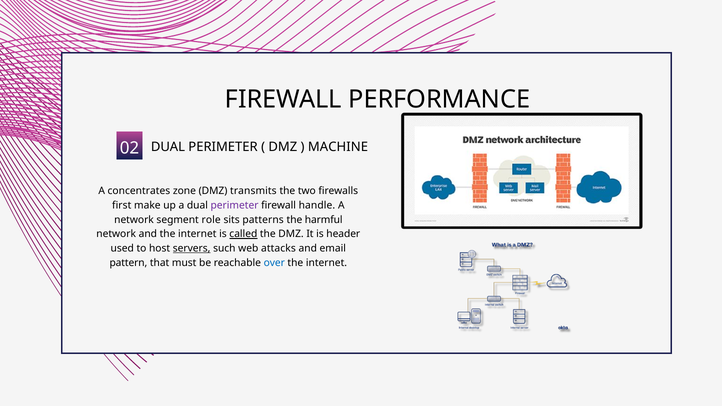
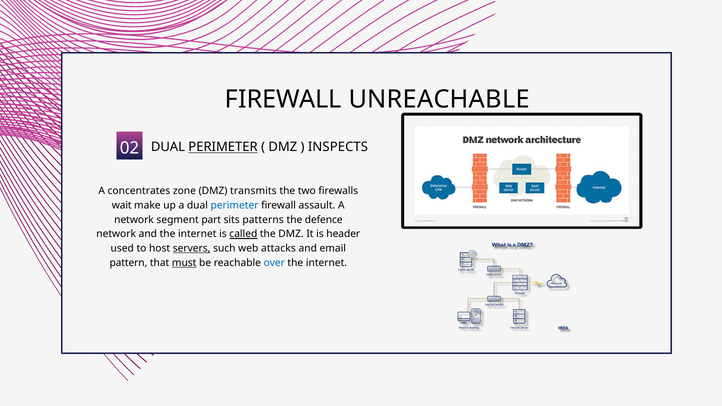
PERFORMANCE: PERFORMANCE -> UNREACHABLE (439, 100)
PERIMETER underline: none -> present (223, 147)
MACHINE: MACHINE -> INSPECTS (338, 147)
first: first -> wait (122, 205)
perimeter colour: purple -> blue (235, 205)
handle: handle -> assault (317, 205)
role: role -> part (211, 220)
harmful: harmful -> defence (324, 220)
must underline: none -> present (184, 263)
